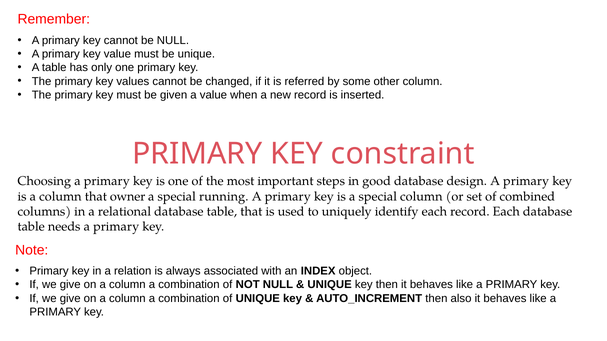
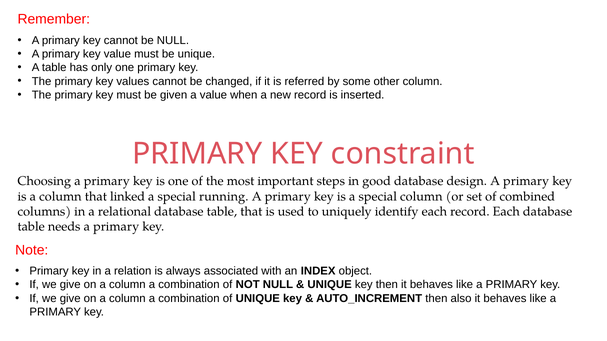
owner: owner -> linked (128, 197)
